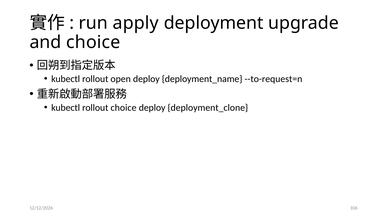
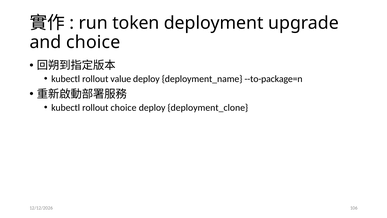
apply: apply -> token (136, 23)
open: open -> value (121, 79)
--to-request=n: --to-request=n -> --to-package=n (273, 79)
